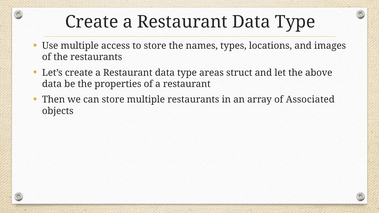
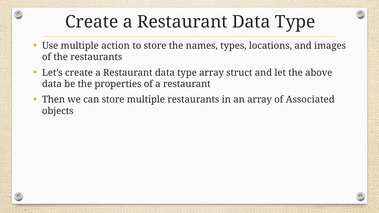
access: access -> action (116, 46)
type areas: areas -> array (212, 73)
